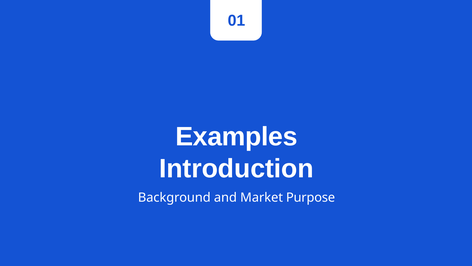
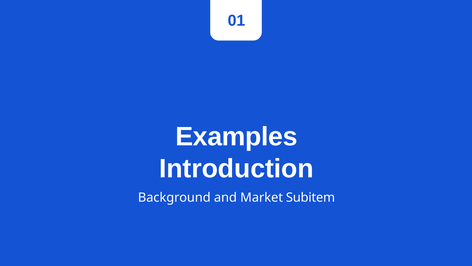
Purpose: Purpose -> Subitem (311, 197)
